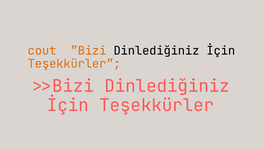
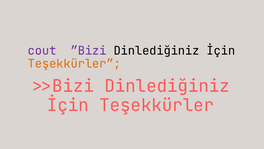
cout<<”Bizi colour: orange -> purple (67, 51)
